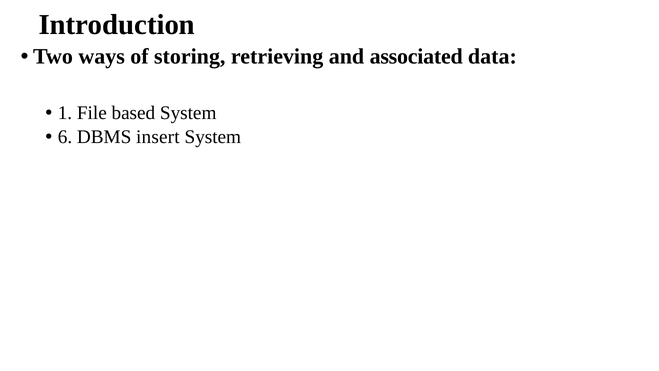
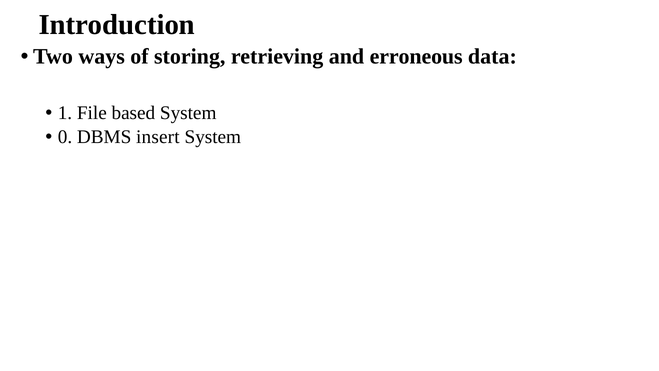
associated: associated -> erroneous (416, 57)
6: 6 -> 0 (65, 137)
